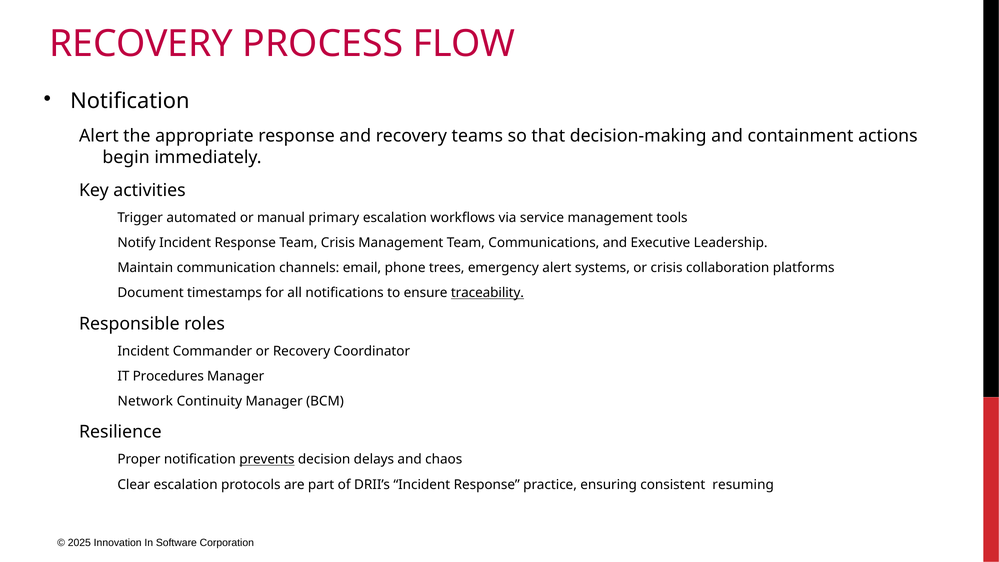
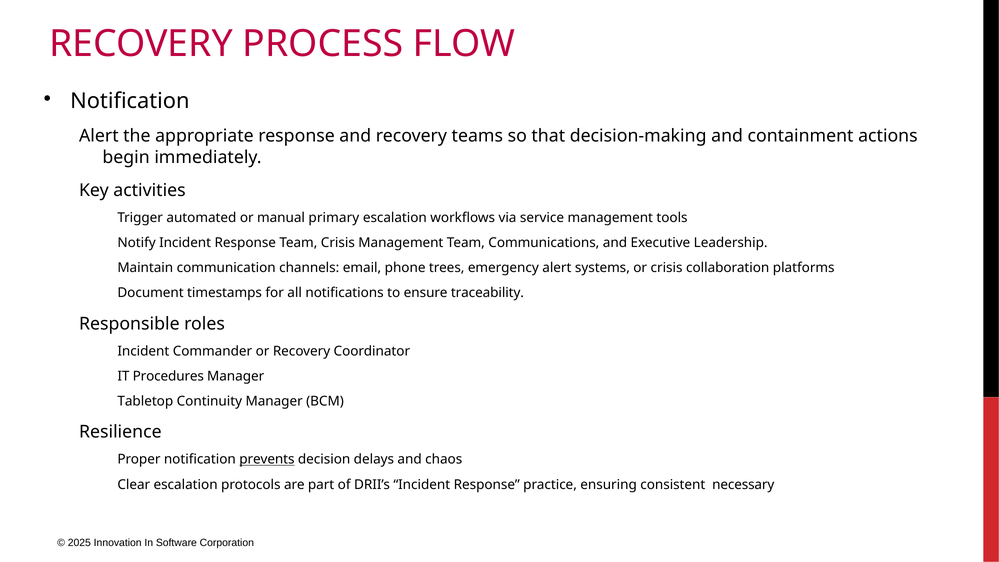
traceability underline: present -> none (487, 293)
Network: Network -> Tabletop (145, 401)
resuming: resuming -> necessary (743, 484)
